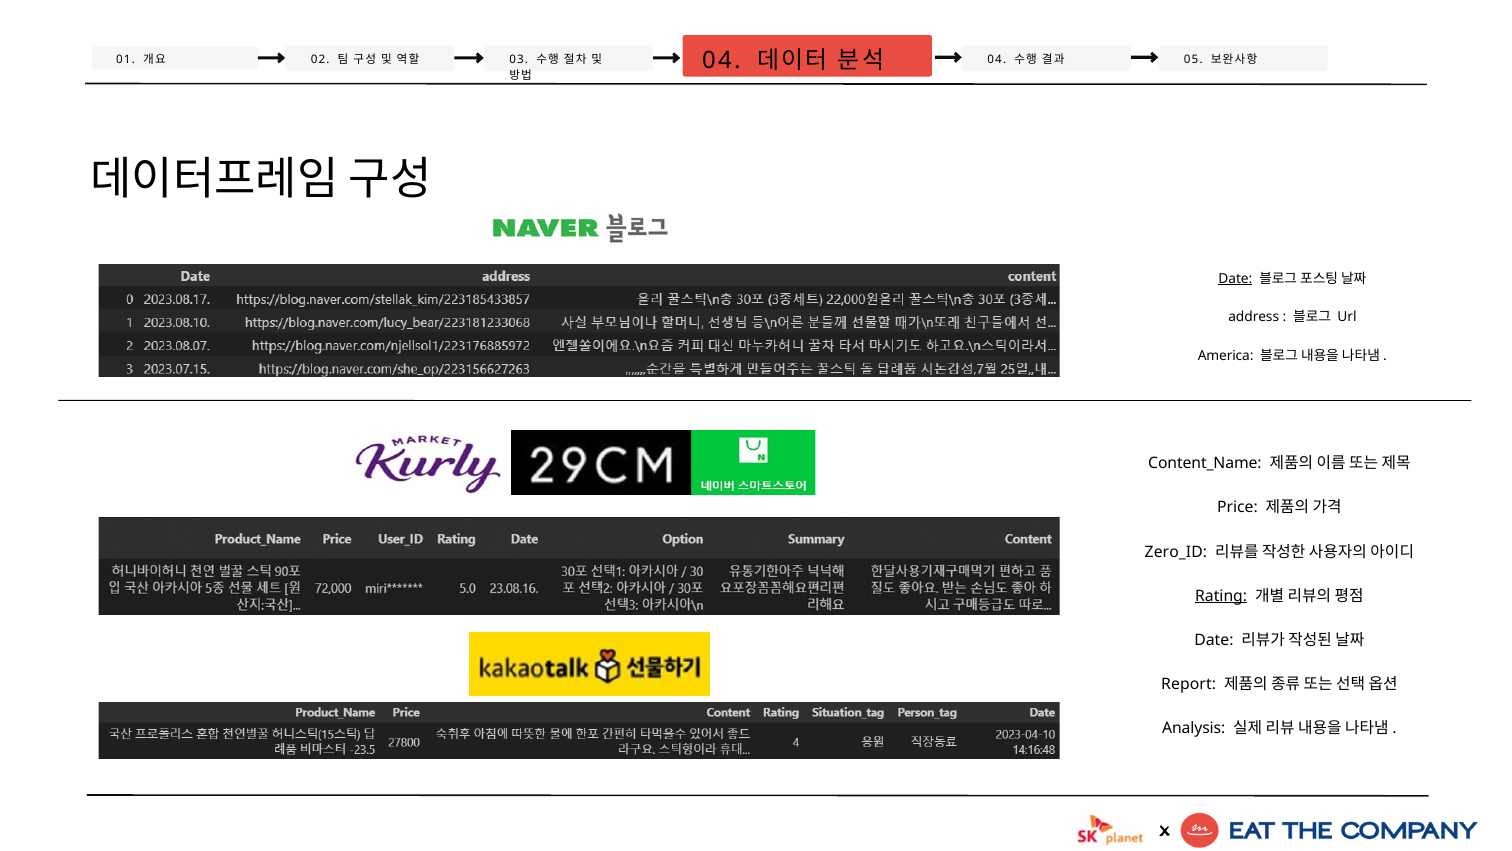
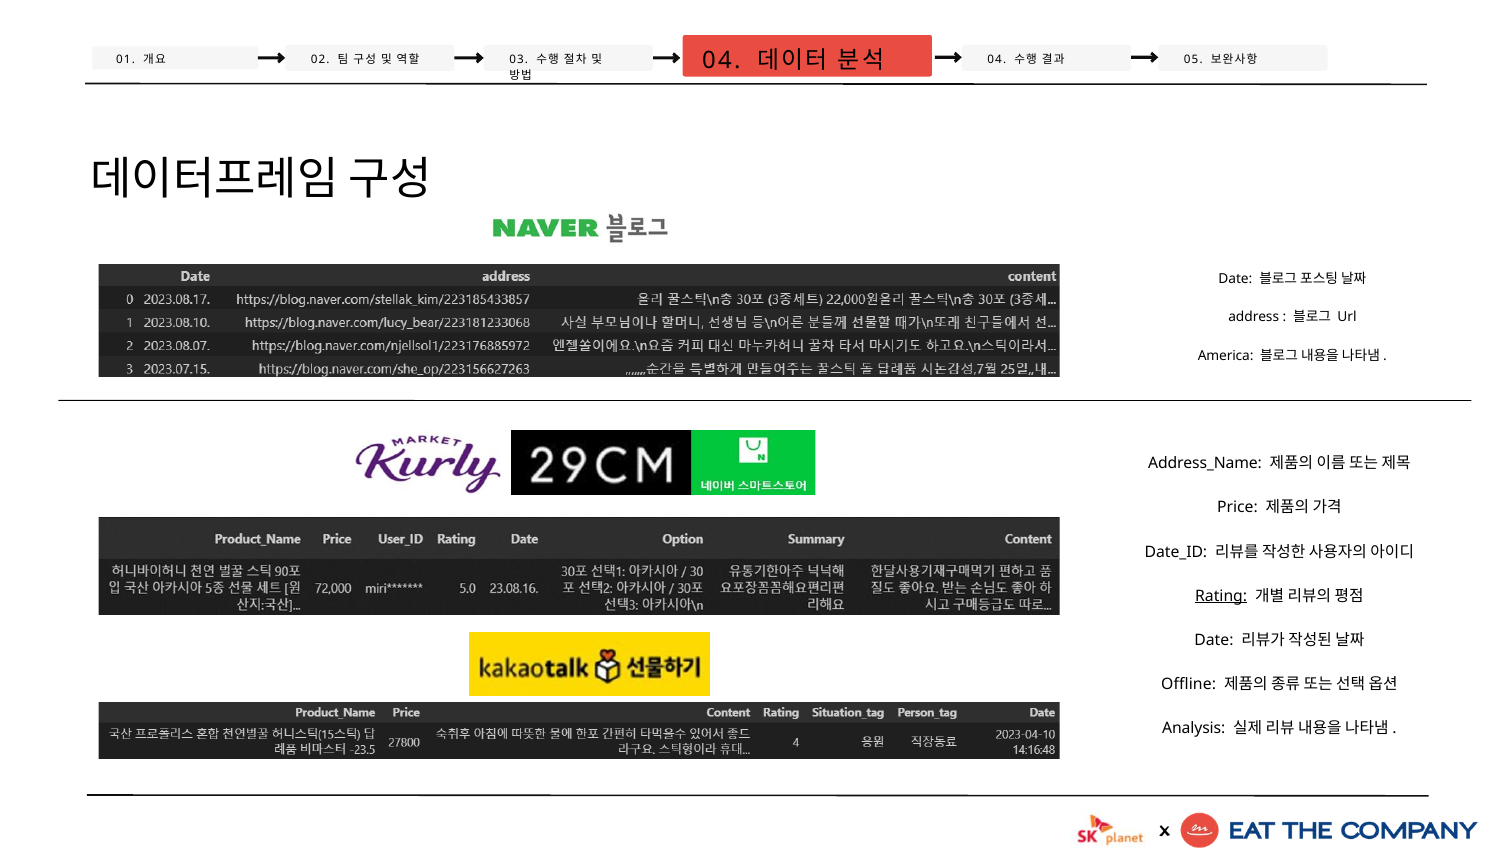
Date underline: present -> none (1235, 278)
Content_Name: Content_Name -> Address_Name (1205, 463)
Zero_ID: Zero_ID -> Date_ID (1176, 552)
Report: Report -> Offline (1189, 684)
